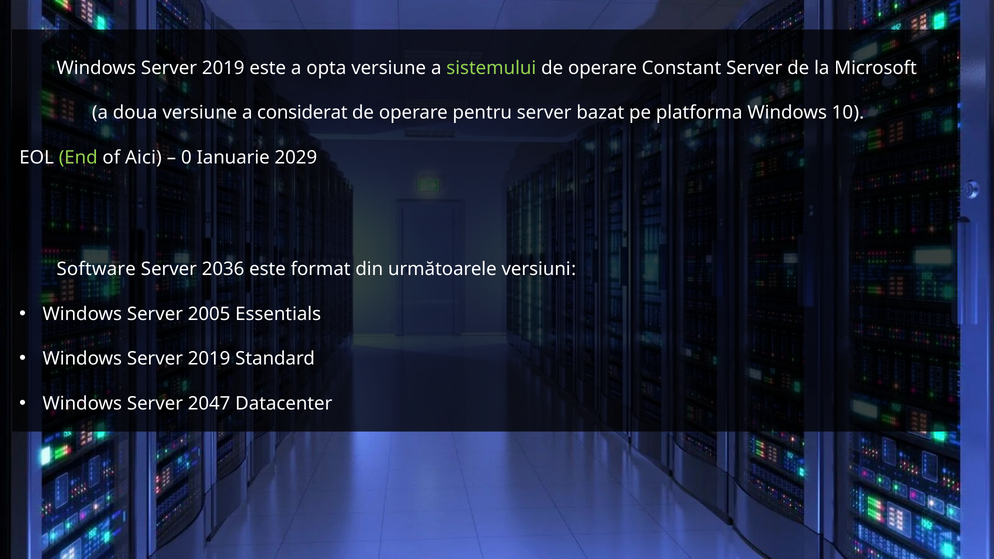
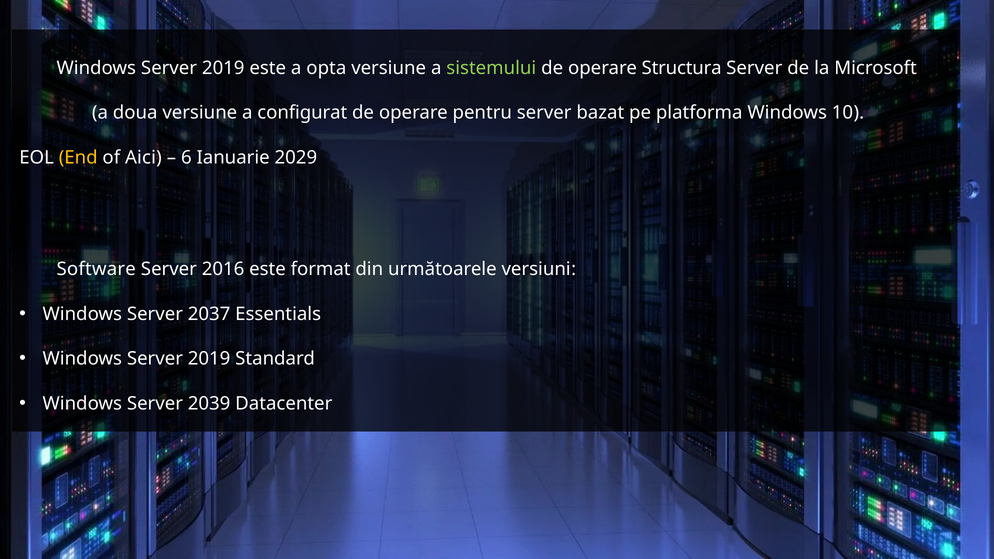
Constant: Constant -> Structura (682, 68)
considerat: considerat -> configurat (302, 113)
End colour: light green -> yellow (78, 158)
0: 0 -> 6 (186, 158)
2036: 2036 -> 2016 (223, 269)
2005: 2005 -> 2037 (209, 314)
2047: 2047 -> 2039 (209, 404)
